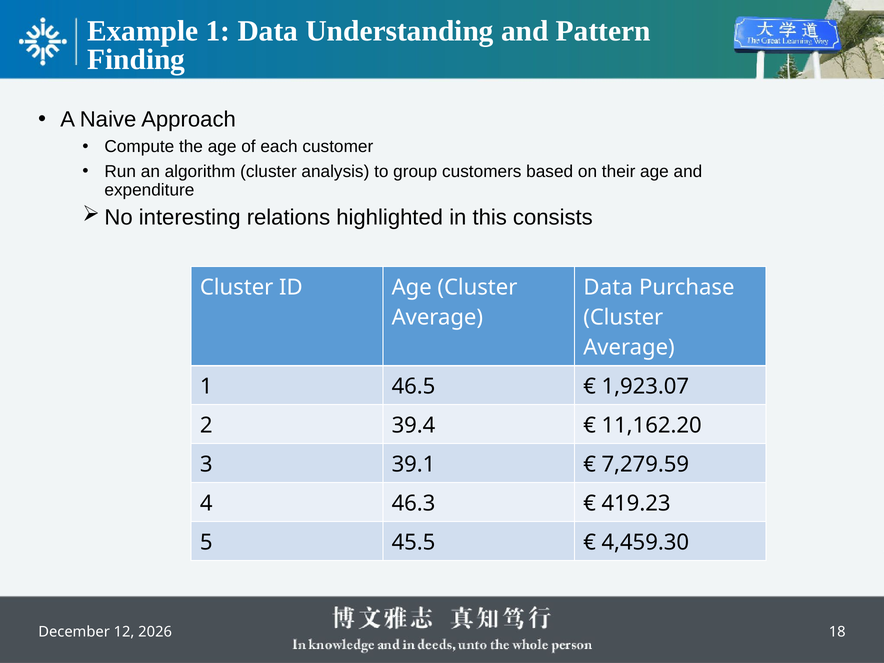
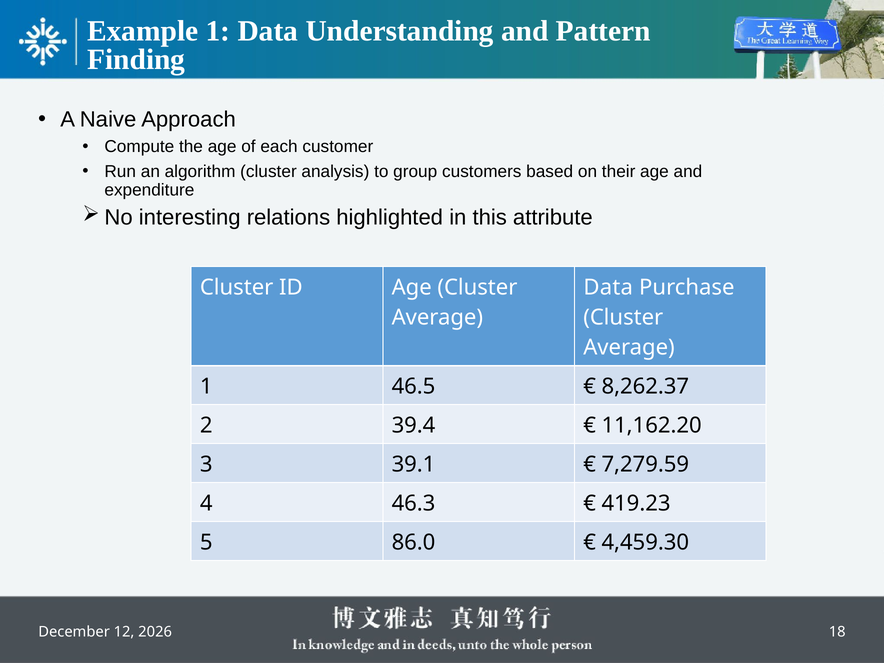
consists: consists -> attribute (553, 217)
1,923.07: 1,923.07 -> 8,262.37 (645, 386)
45.5: 45.5 -> 86.0 (414, 542)
